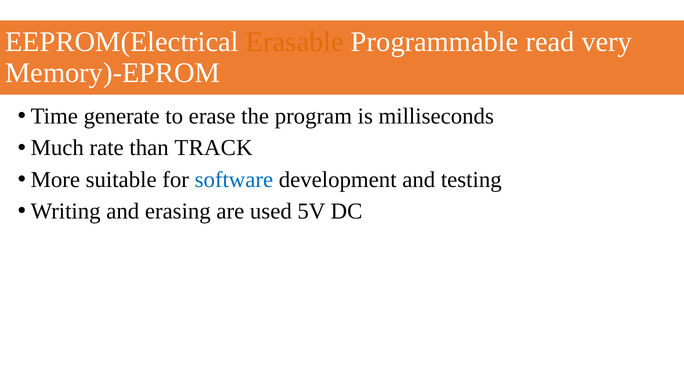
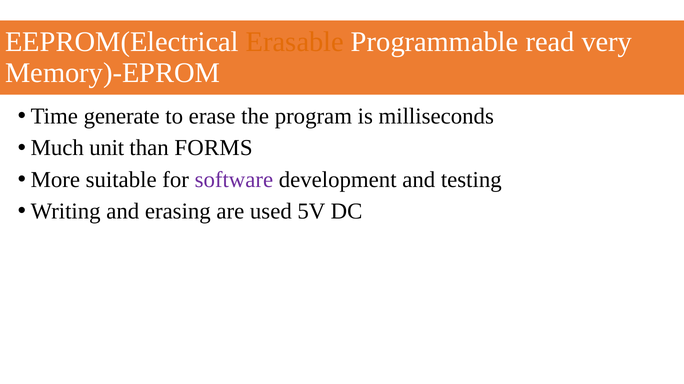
rate: rate -> unit (107, 148)
TRACK: TRACK -> FORMS (214, 148)
software colour: blue -> purple (234, 180)
